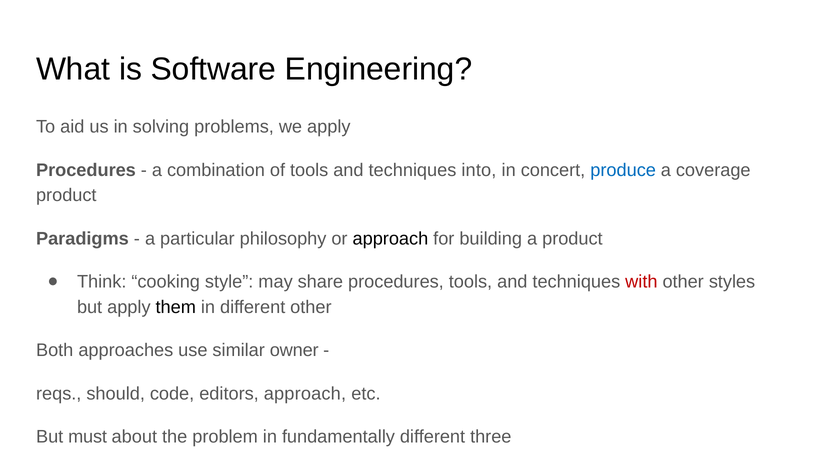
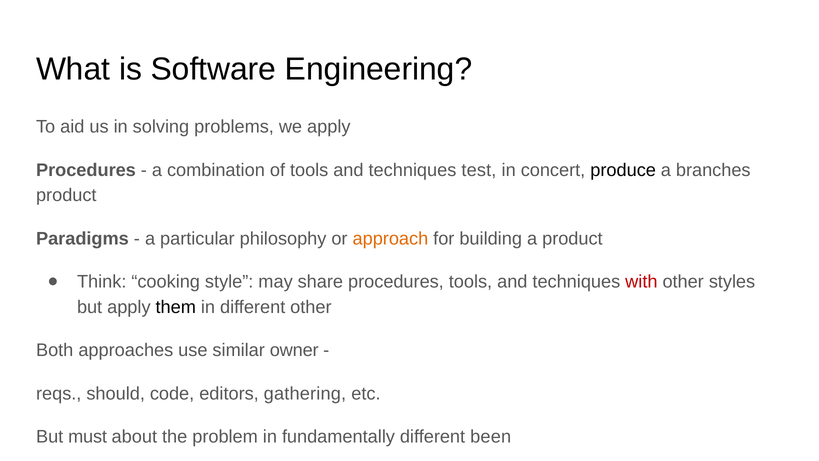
into: into -> test (479, 170)
produce colour: blue -> black (623, 170)
coverage: coverage -> branches (713, 170)
approach colour: black -> orange (390, 238)
editors approach: approach -> gathering (305, 393)
three: three -> been (491, 437)
